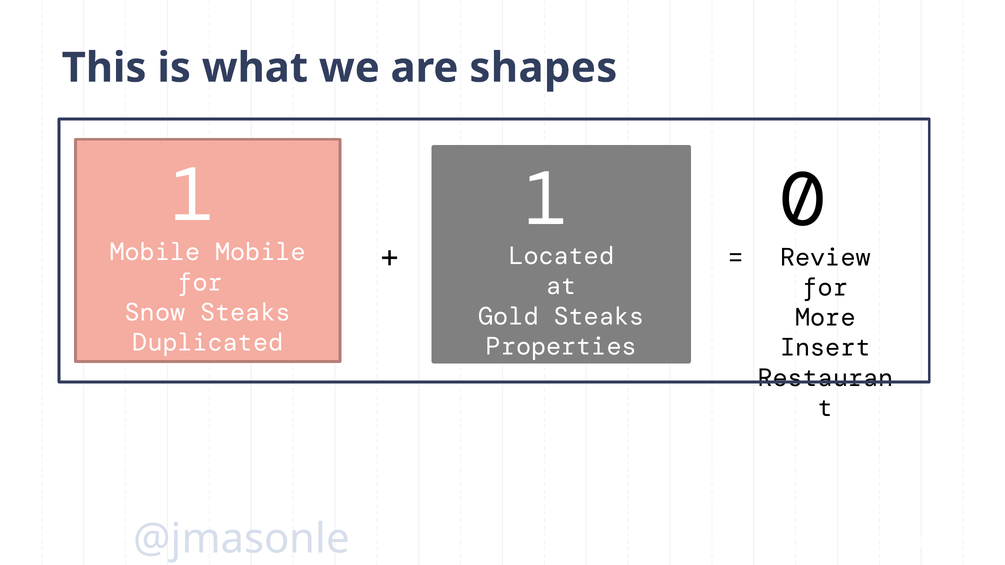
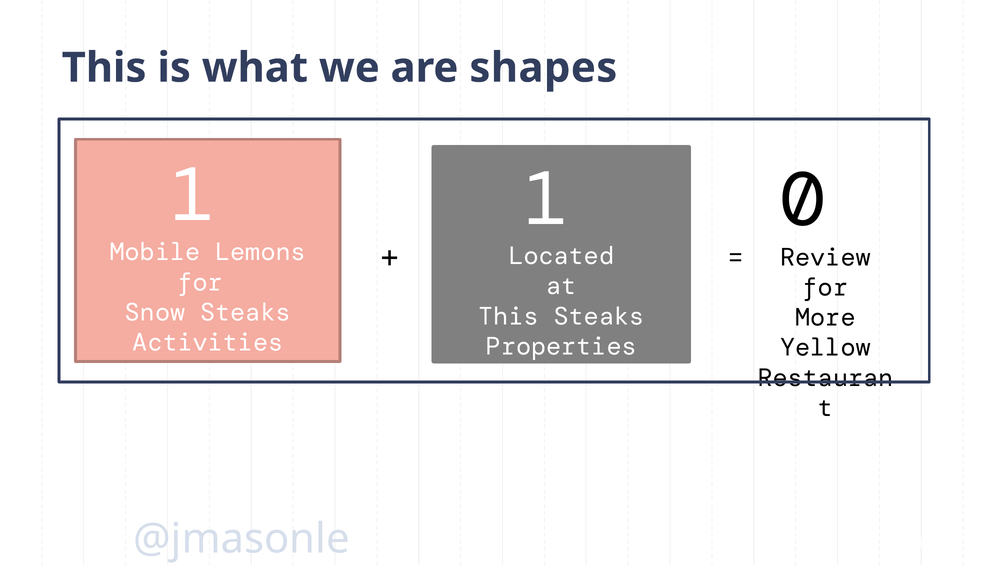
Mobile Mobile: Mobile -> Lemons (261, 252)
Gold: Gold -> This (509, 316)
Duplicated: Duplicated -> Activities (208, 343)
Insert: Insert -> Yellow (825, 348)
